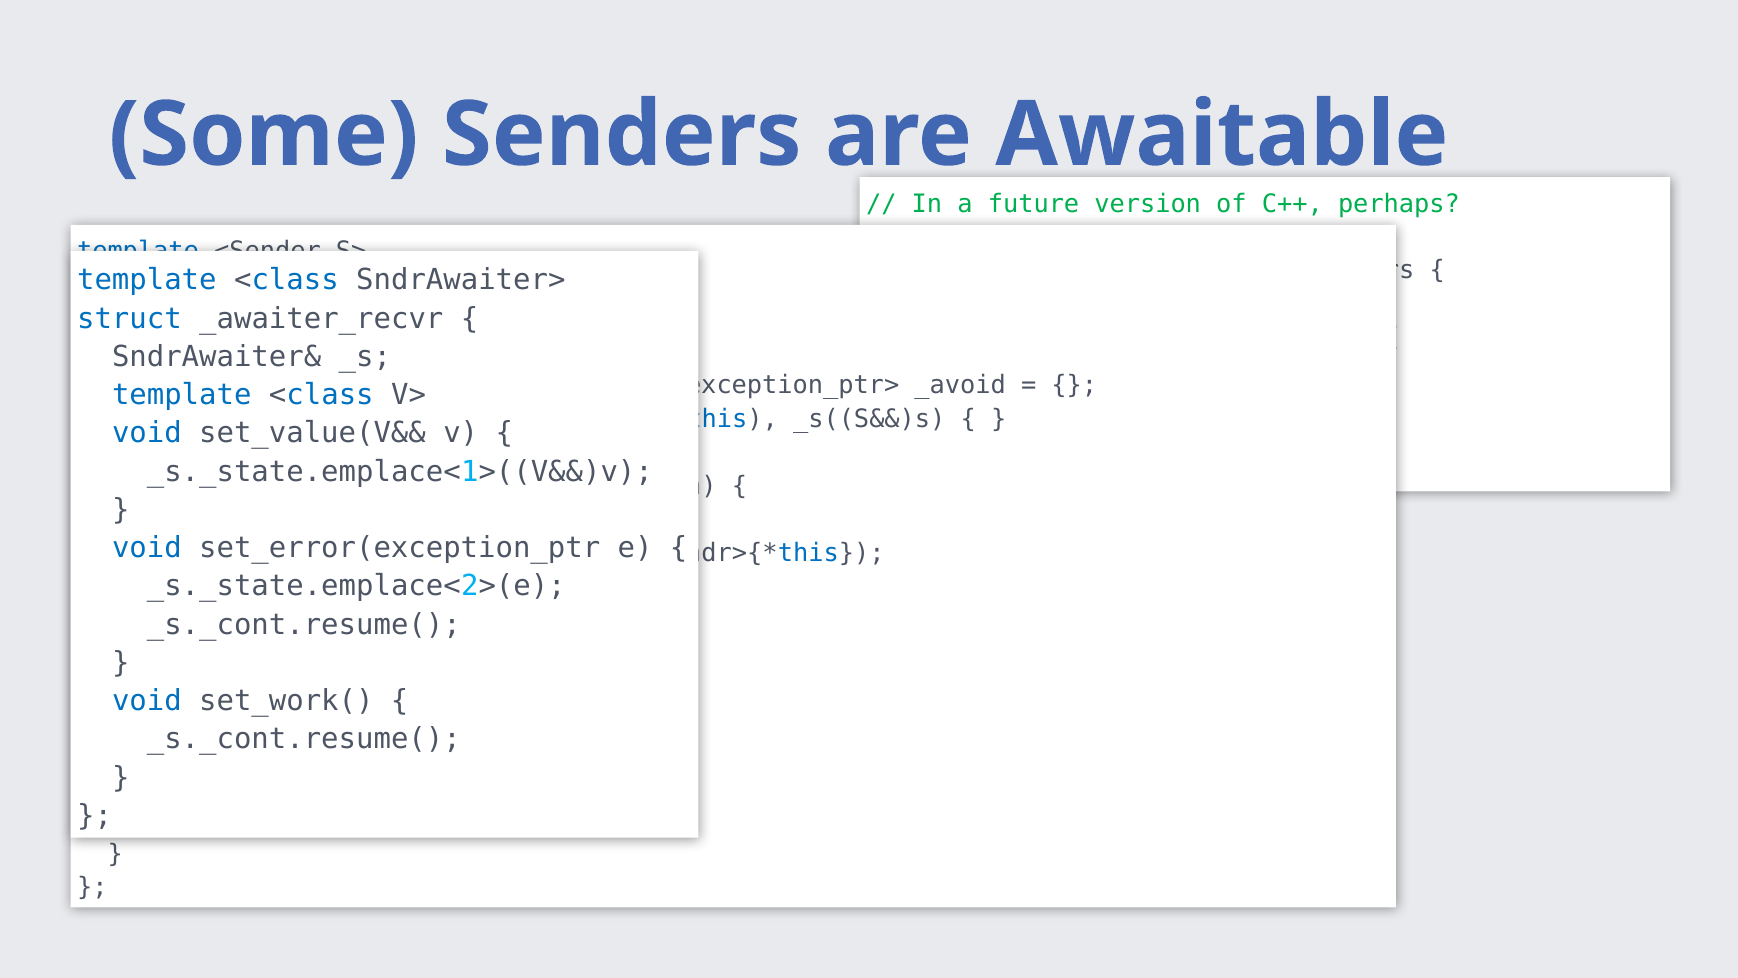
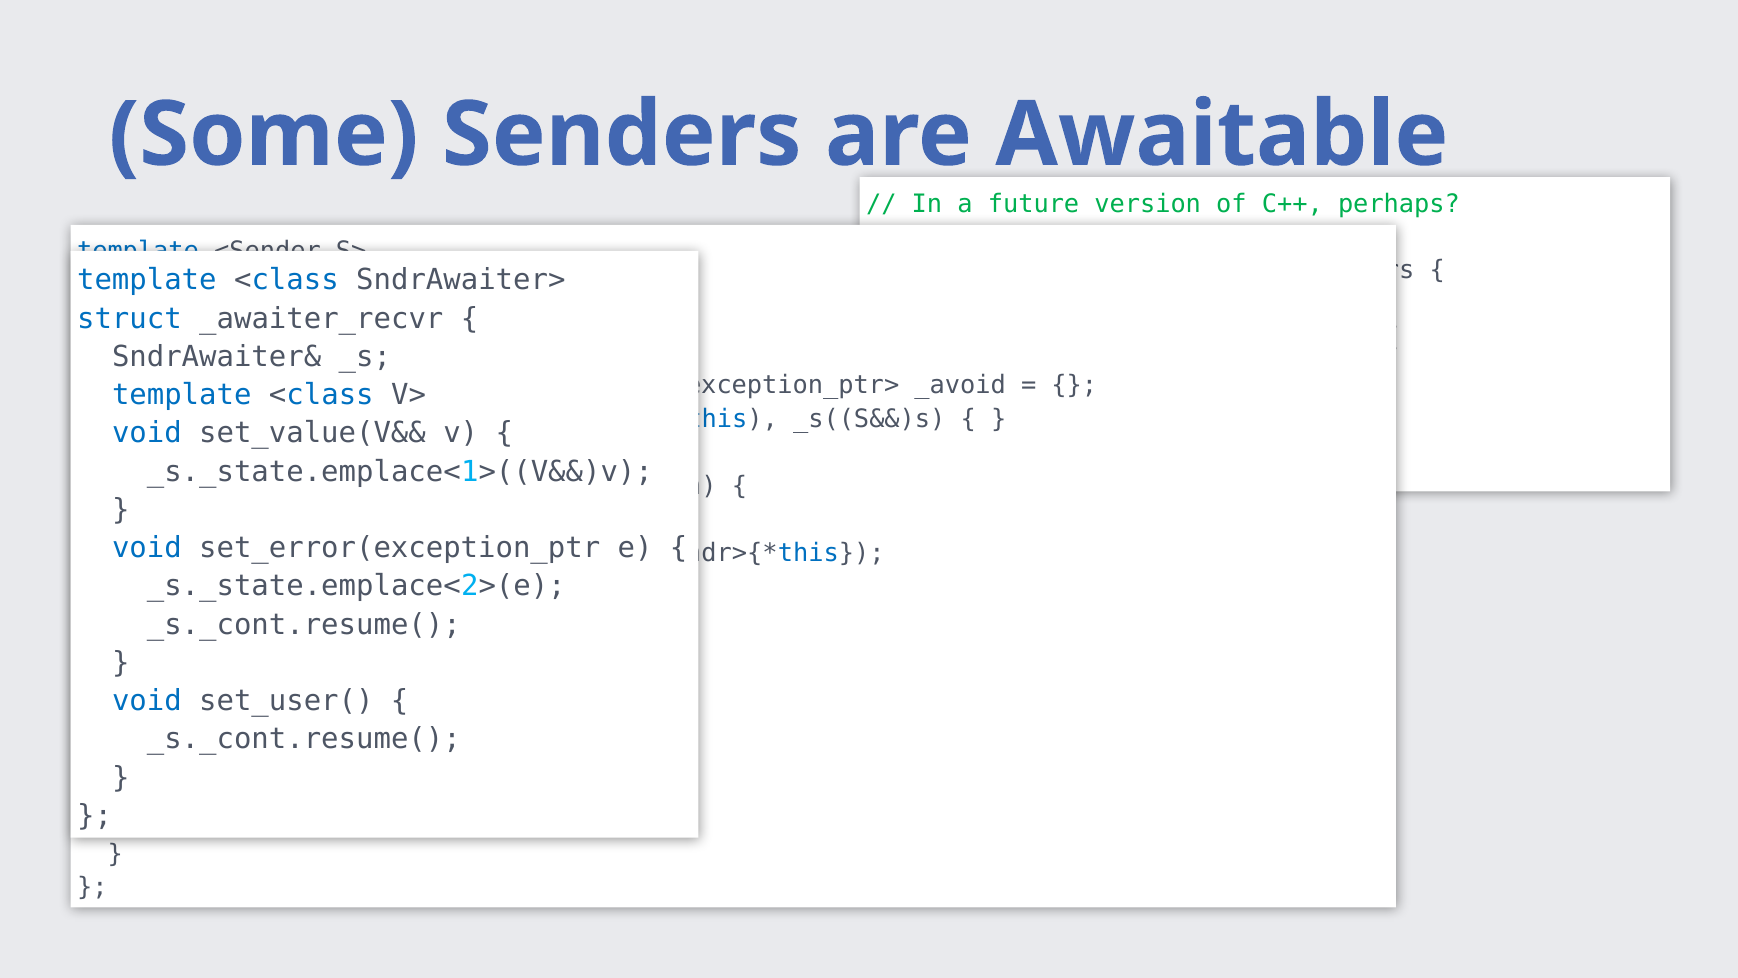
set_work(: set_work( -> set_user( (286, 701)
